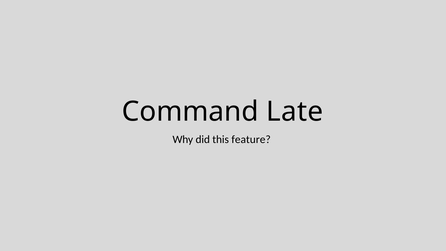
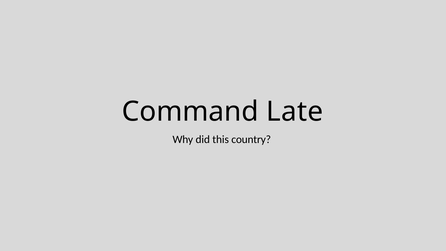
feature: feature -> country (251, 139)
